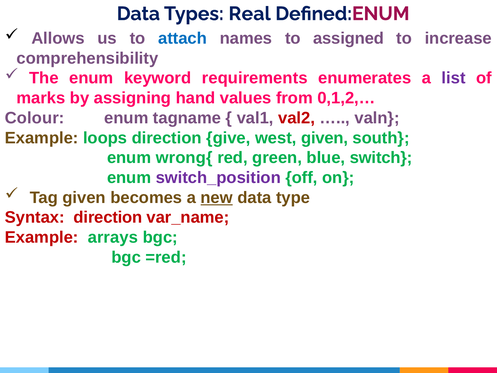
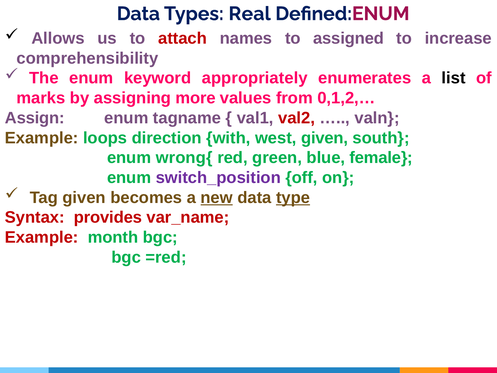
attach colour: blue -> red (183, 38)
requirements: requirements -> appropriately (255, 78)
list colour: purple -> black (454, 78)
hand: hand -> more (196, 98)
Colour: Colour -> Assign (35, 118)
give: give -> with (228, 138)
switch: switch -> female (381, 158)
type underline: none -> present (293, 197)
Syntax direction: direction -> provides (108, 217)
arrays: arrays -> month (113, 237)
